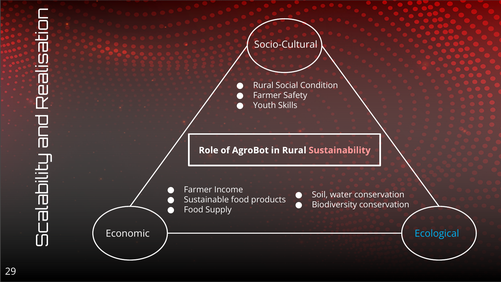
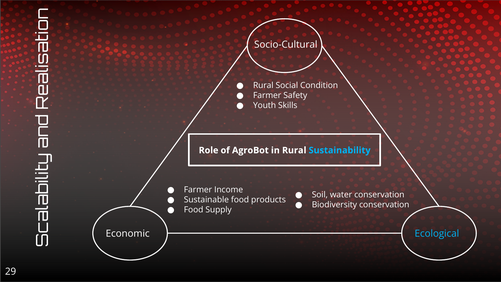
Sustainability colour: pink -> light blue (340, 150)
